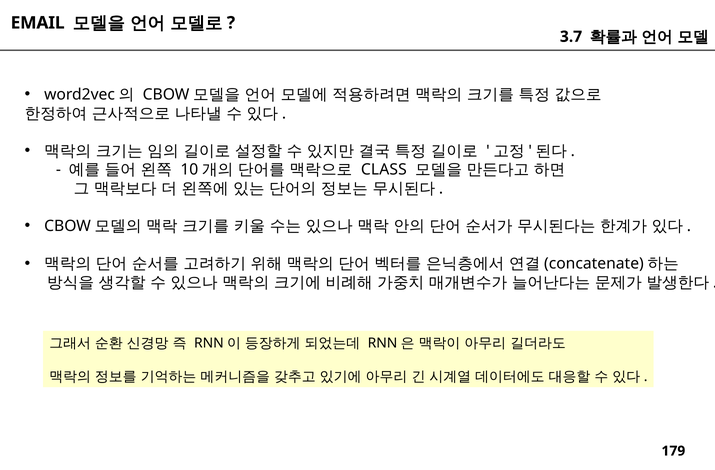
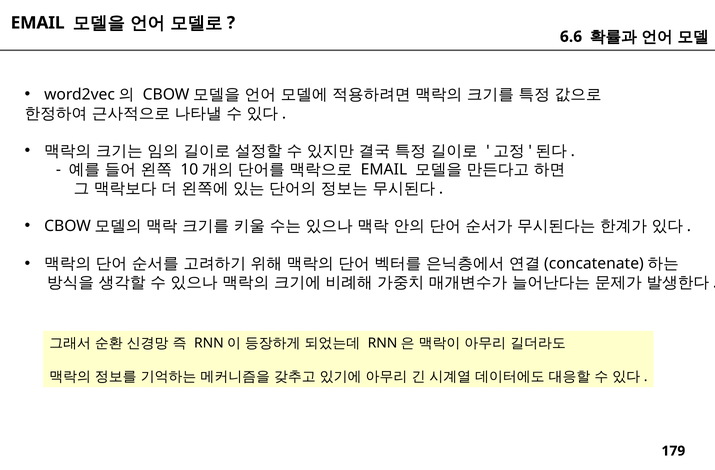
3.7: 3.7 -> 6.6 (571, 37)
CLASS: CLASS -> EMAIL (384, 170)
